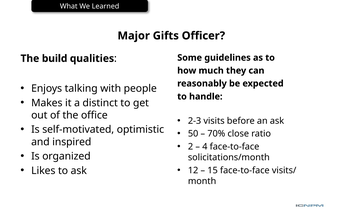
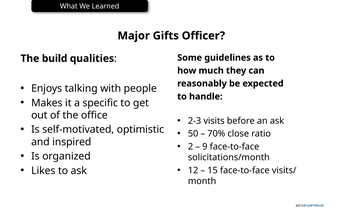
distinct: distinct -> specific (100, 103)
4: 4 -> 9 (205, 146)
